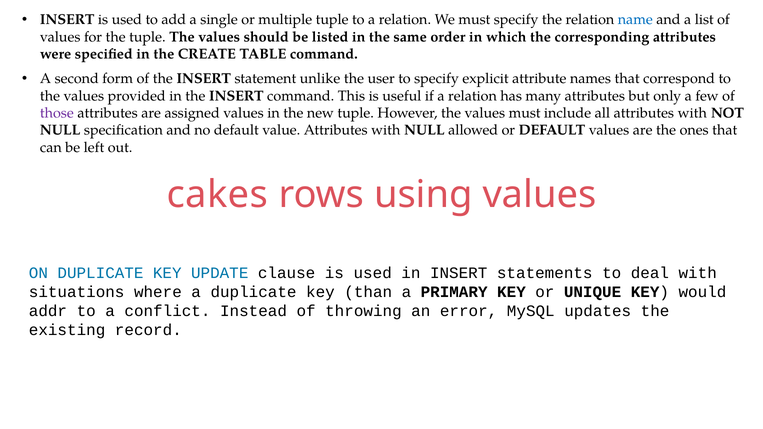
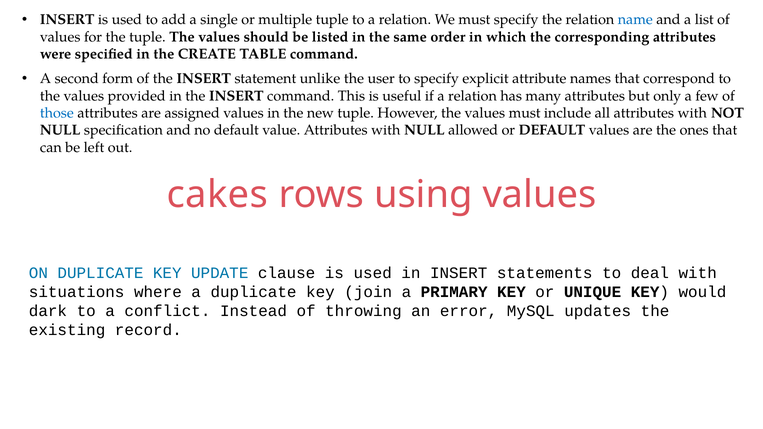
those colour: purple -> blue (57, 113)
than: than -> join (368, 292)
addr: addr -> dark (48, 311)
